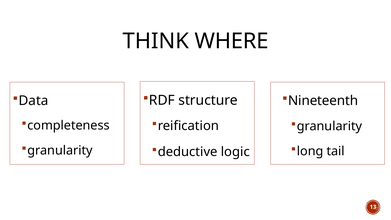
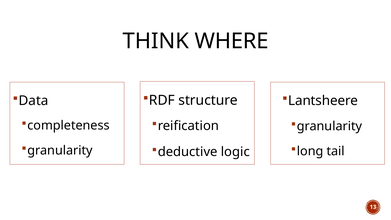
Nineteenth: Nineteenth -> Lantsheere (323, 101)
